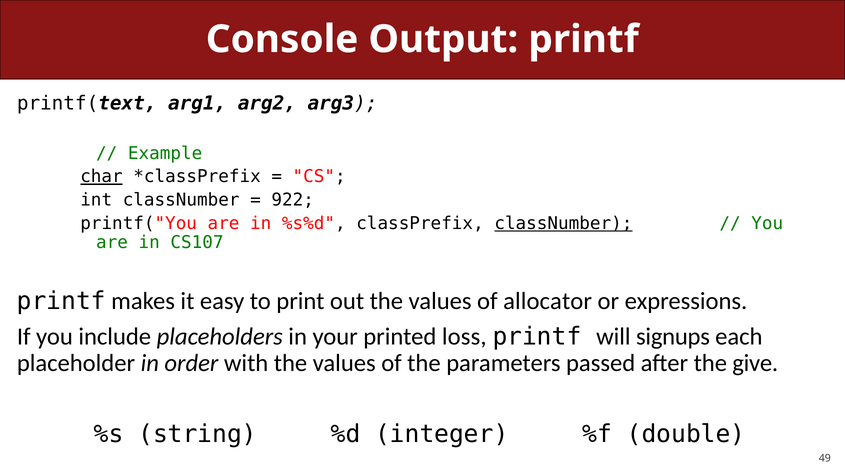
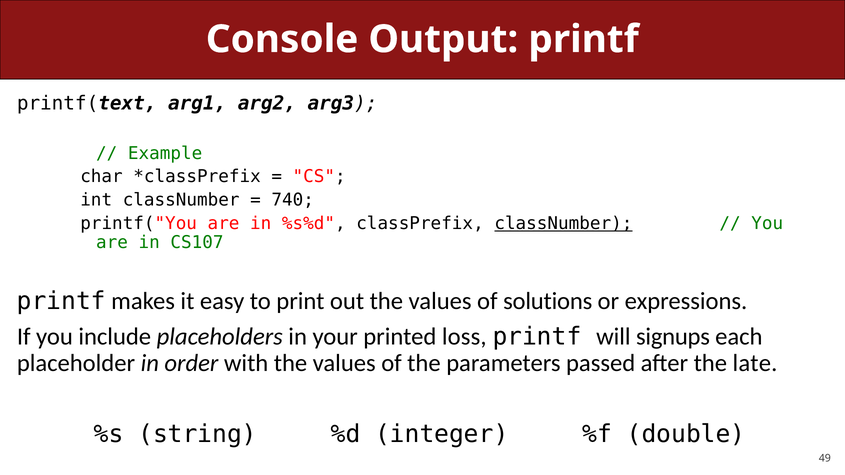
char underline: present -> none (101, 177)
922: 922 -> 740 (293, 200)
allocator: allocator -> solutions (548, 301)
give: give -> late (755, 363)
